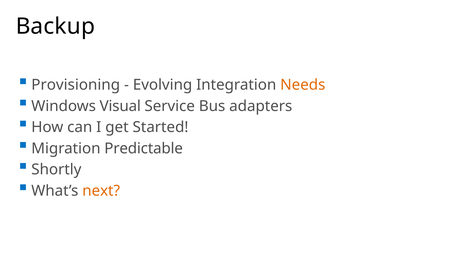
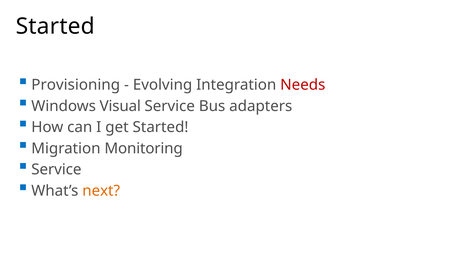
Backup: Backup -> Started (55, 26)
Needs colour: orange -> red (303, 85)
Predictable: Predictable -> Monitoring (144, 149)
Shortly: Shortly -> Service (56, 170)
